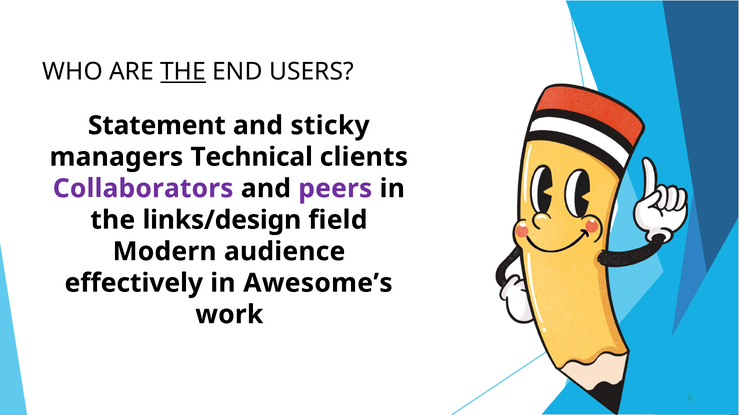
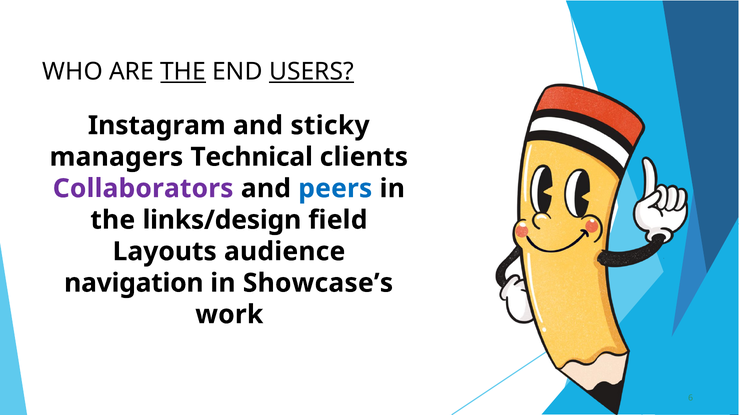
USERS underline: none -> present (311, 72)
Statement: Statement -> Instagram (157, 126)
peers colour: purple -> blue (335, 189)
Modern: Modern -> Layouts (165, 252)
effectively: effectively -> navigation (134, 283)
Awesome’s: Awesome’s -> Showcase’s (318, 283)
